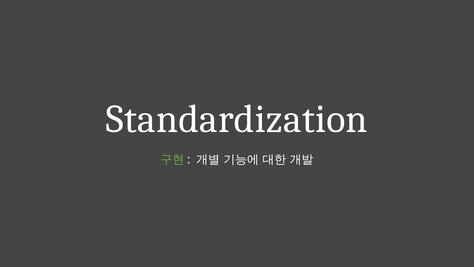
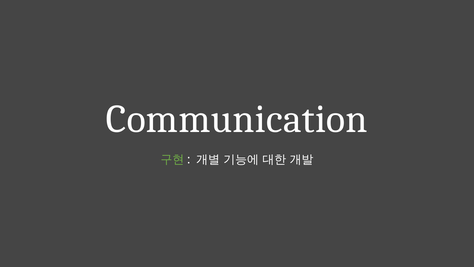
Standardization: Standardization -> Communication (237, 119)
